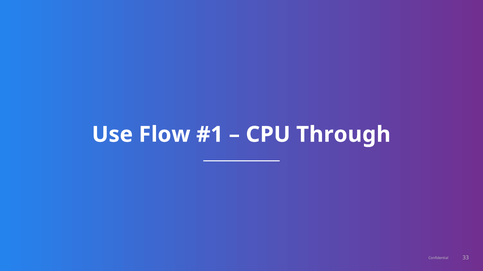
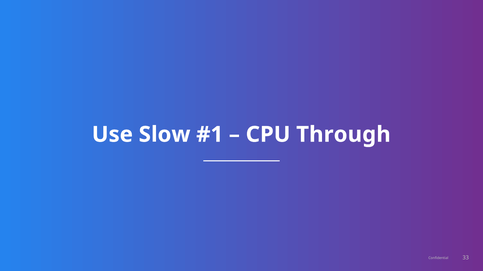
Flow: Flow -> Slow (165, 135)
